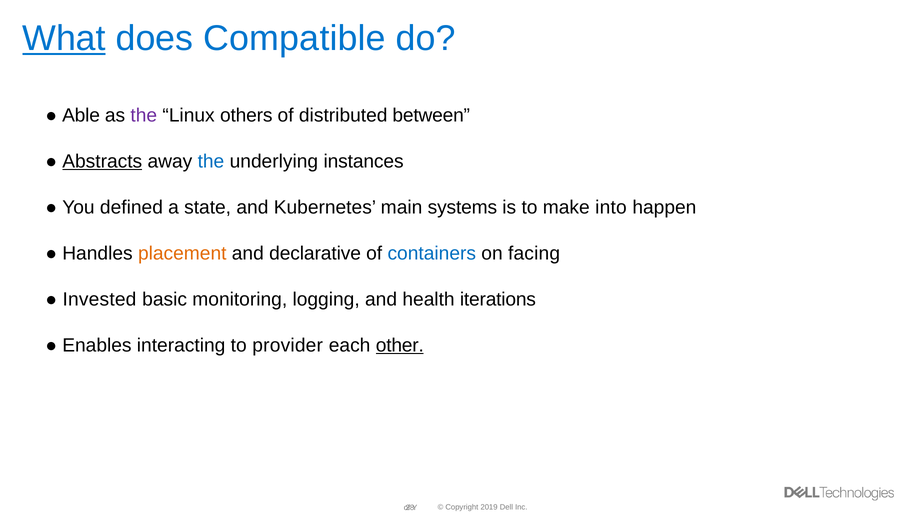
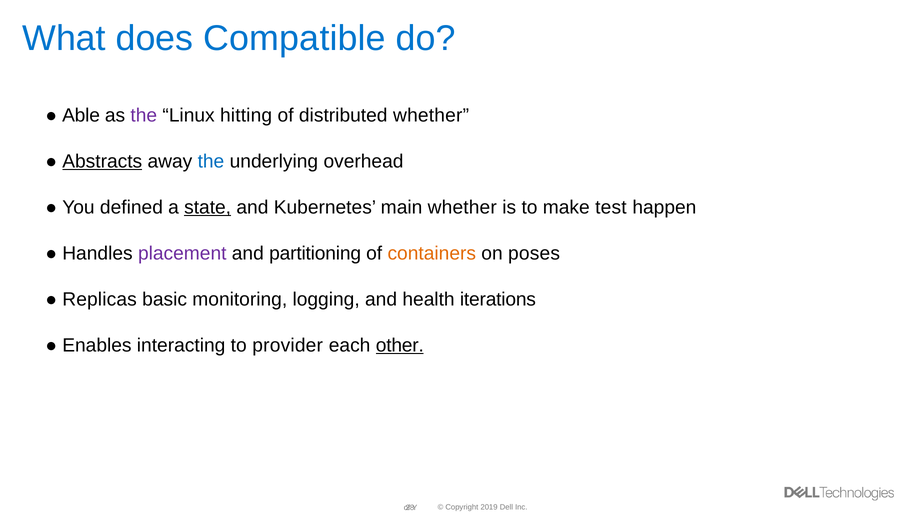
What underline: present -> none (64, 39)
others: others -> hitting (246, 116)
distributed between: between -> whether (431, 116)
instances: instances -> overhead (364, 162)
state underline: none -> present (208, 208)
main systems: systems -> whether (462, 208)
into: into -> test (611, 208)
placement colour: orange -> purple (182, 254)
declarative: declarative -> partitioning (315, 254)
containers colour: blue -> orange (432, 254)
facing: facing -> poses (534, 254)
Invested: Invested -> Replicas (100, 300)
